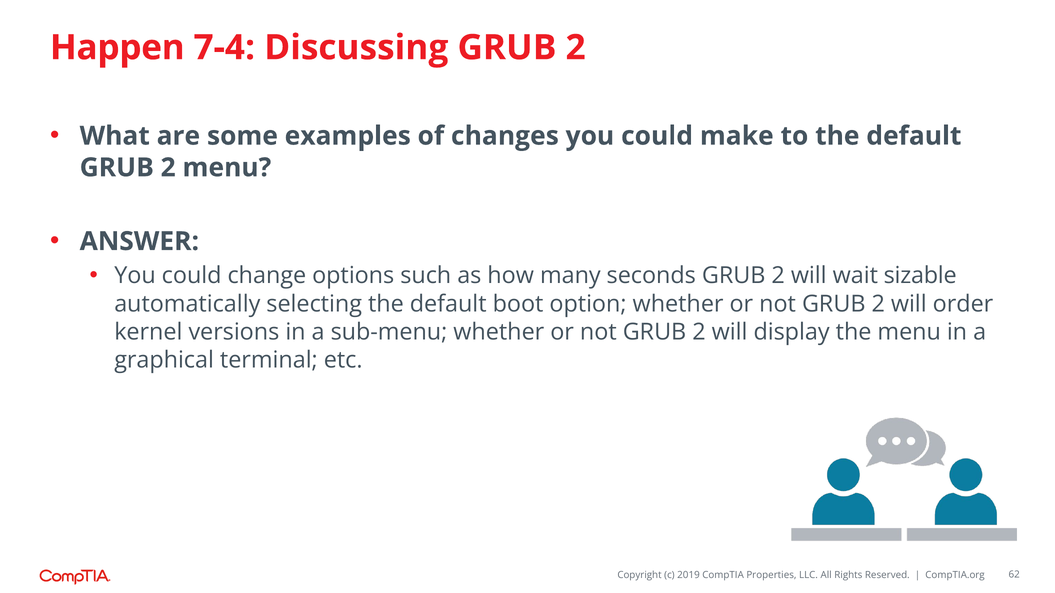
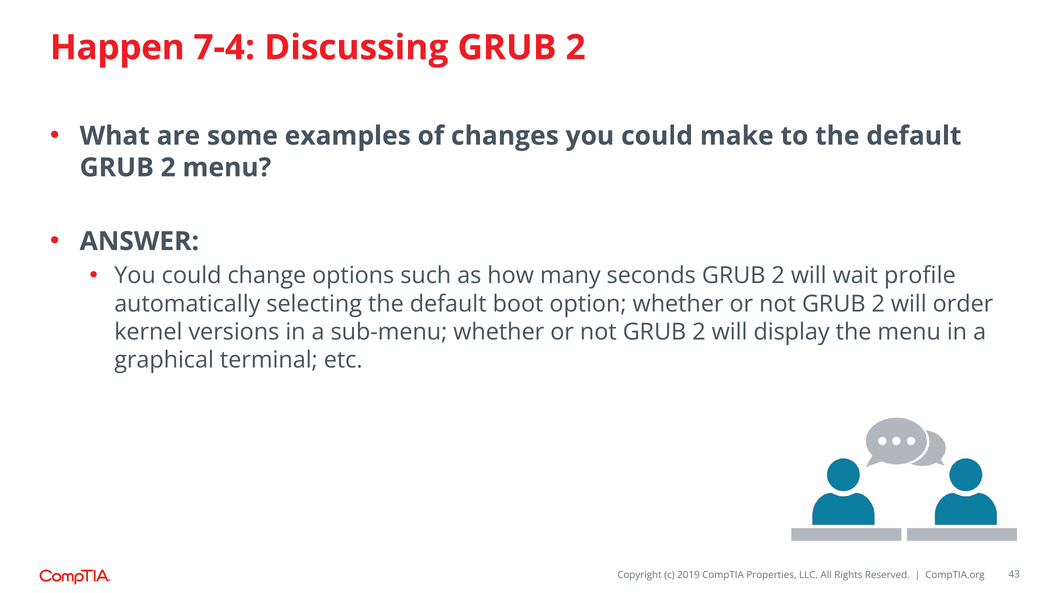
sizable: sizable -> profile (920, 276)
62: 62 -> 43 (1014, 575)
